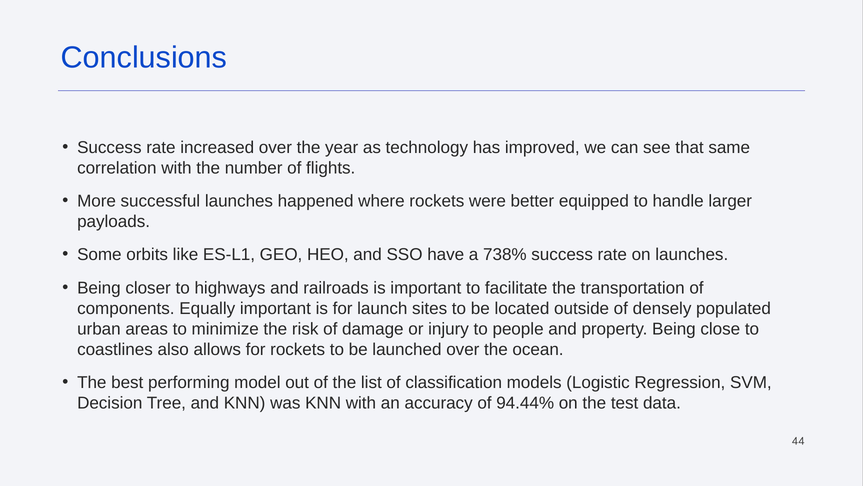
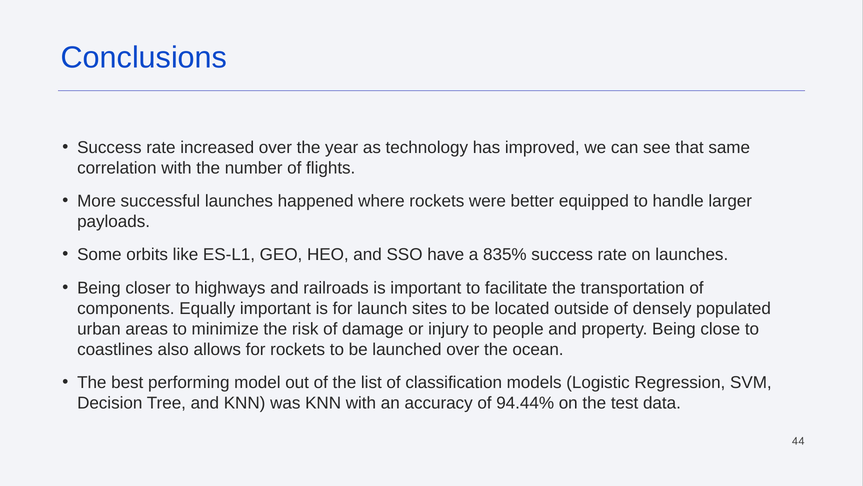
738%: 738% -> 835% (505, 255)
